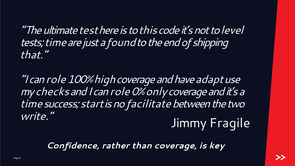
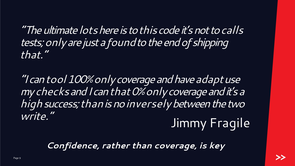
test: test -> lots (88, 30)
level: level -> calls (232, 30)
tests time: time -> only (56, 42)
role: role -> tool (56, 79)
100% high: high -> only (105, 79)
and I can role: role -> that (120, 92)
time: time -> high (31, 104)
success start: start -> than (92, 104)
facilitate: facilitate -> inversely (149, 104)
